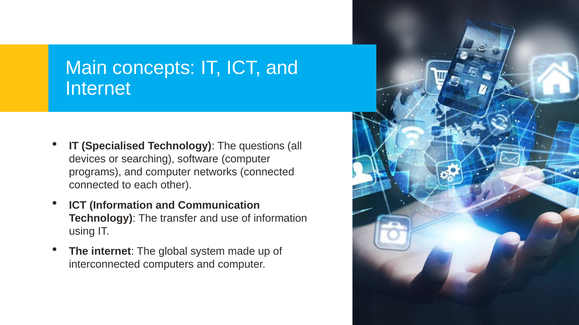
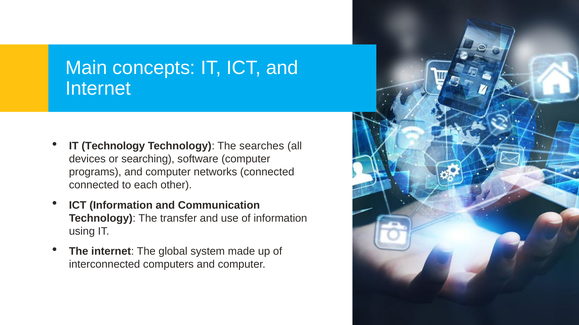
IT Specialised: Specialised -> Technology (113, 146)
questions: questions -> searches (262, 146)
